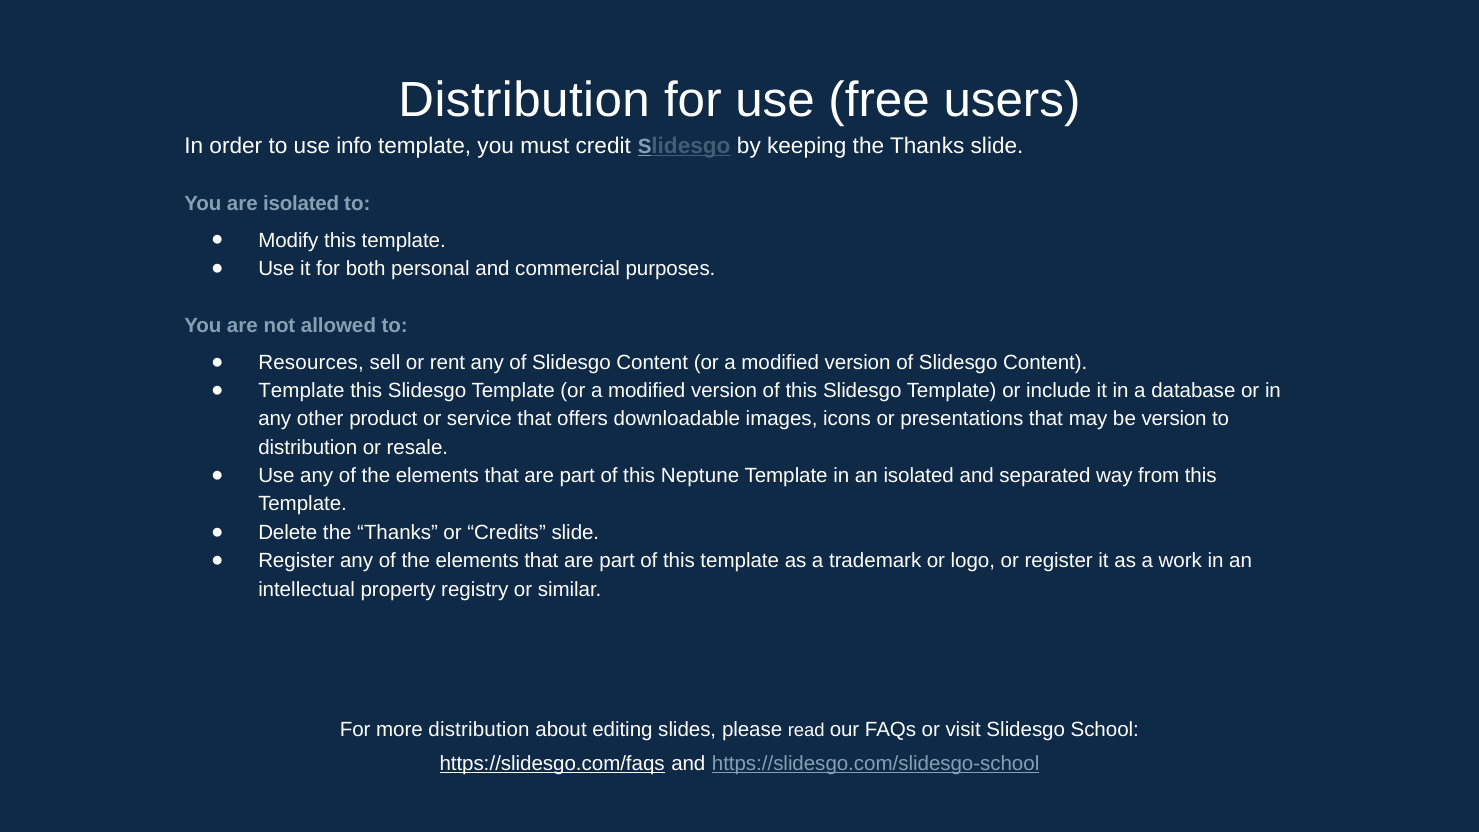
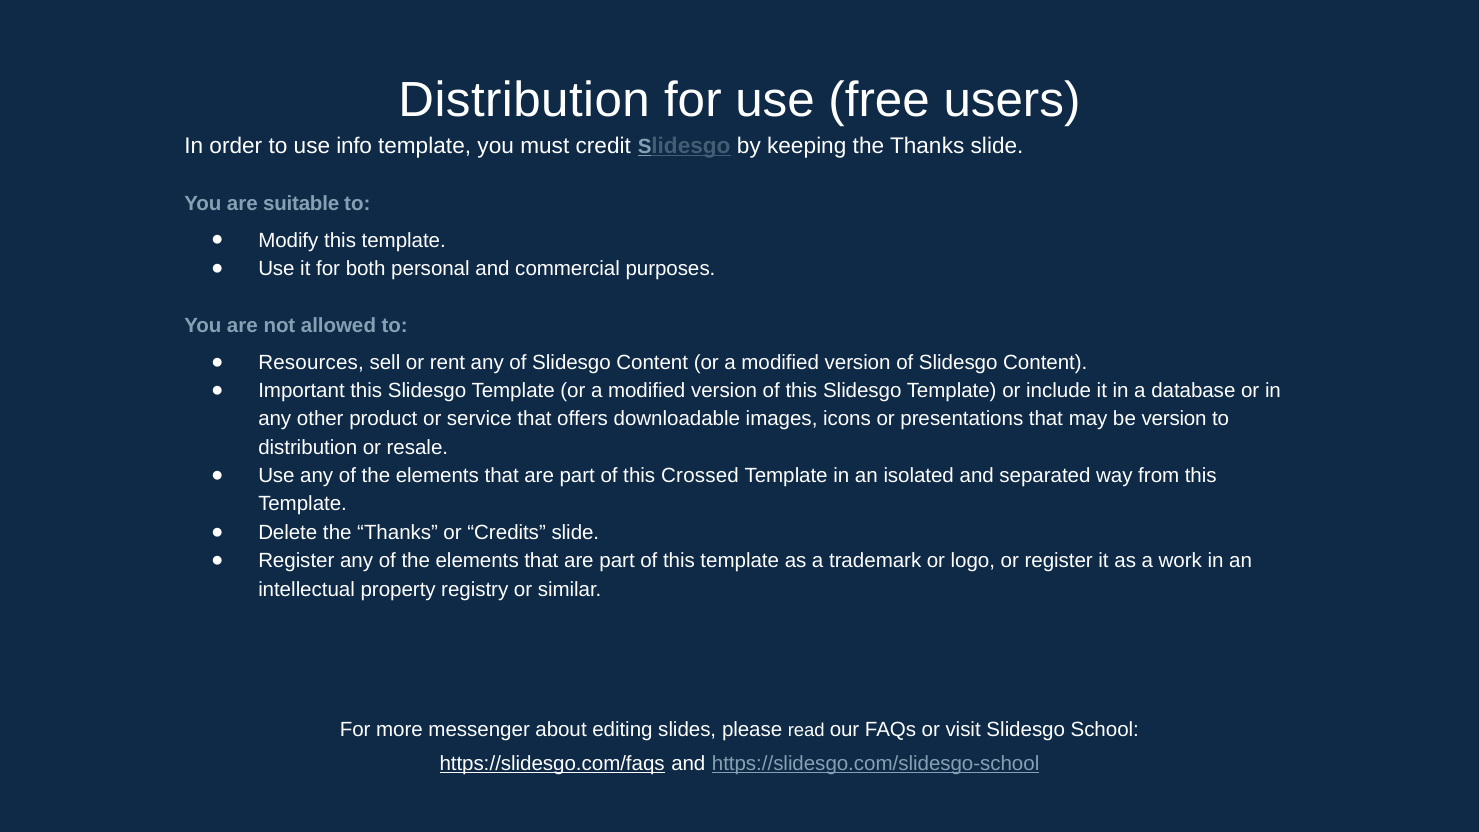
are isolated: isolated -> suitable (301, 204)
Template: Template -> Important (302, 391)
Neptune: Neptune -> Crossed (700, 476)
more distribution: distribution -> messenger (479, 730)
